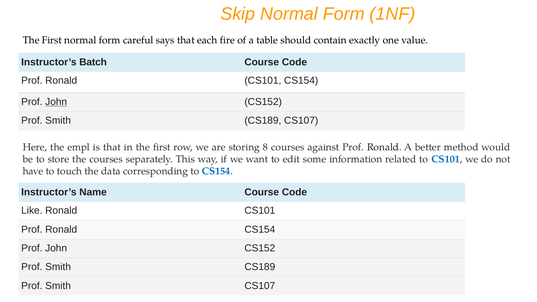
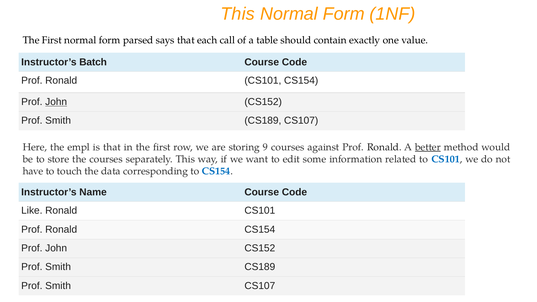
Skip: Skip -> This (238, 14)
careful: careful -> parsed (138, 40)
fire: fire -> call (227, 40)
8: 8 -> 9 (265, 147)
better underline: none -> present (428, 147)
